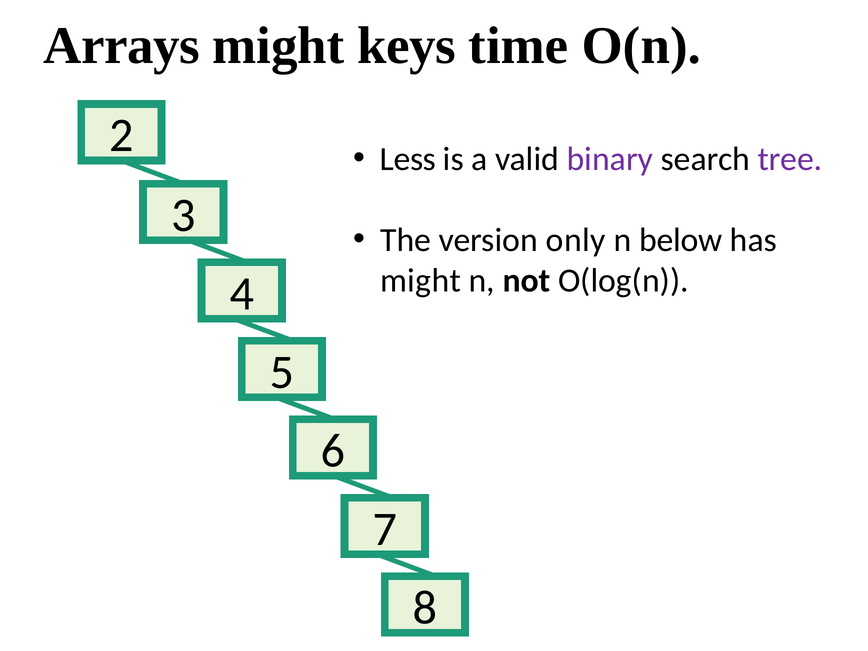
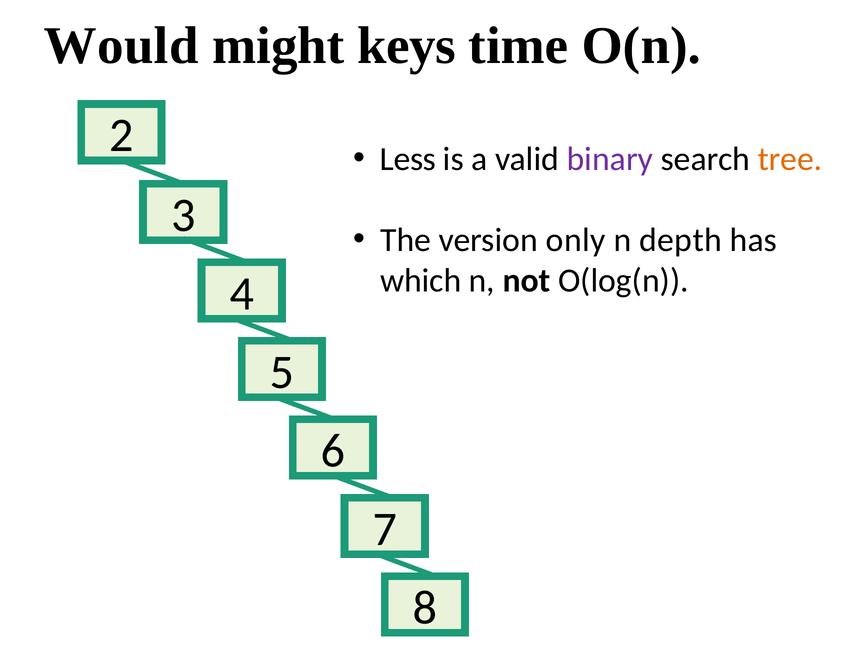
Arrays: Arrays -> Would (121, 46)
tree colour: purple -> orange (790, 159)
below: below -> depth (681, 240)
might: might -> which (421, 281)
